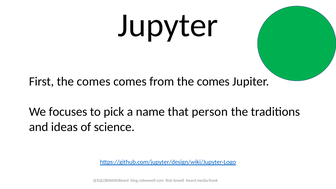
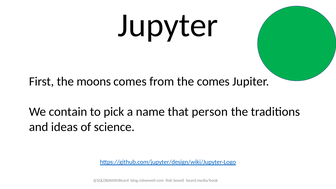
First the comes: comes -> moons (94, 81)
focuses: focuses -> contain (68, 112)
